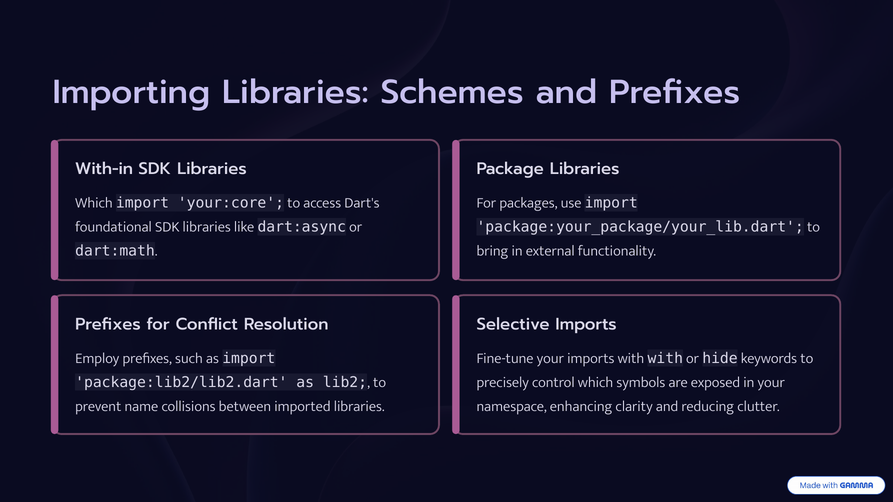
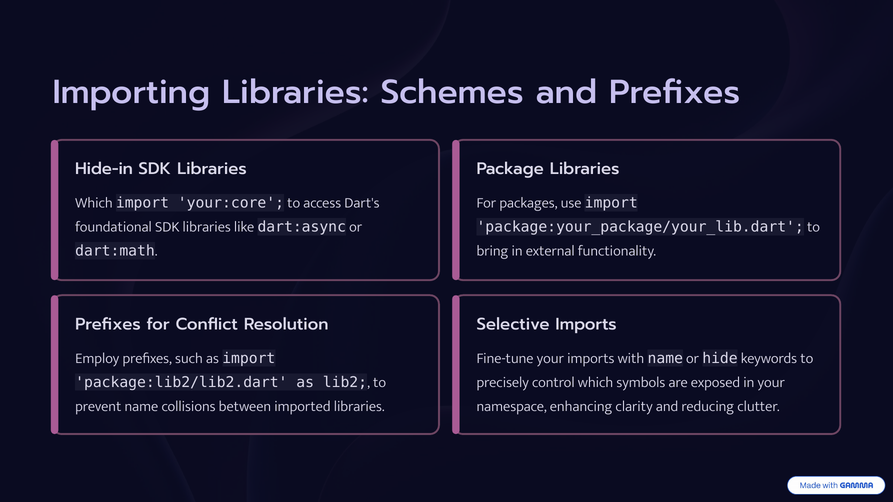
With-in: With-in -> Hide-in (104, 169)
with with: with -> name (665, 358)
